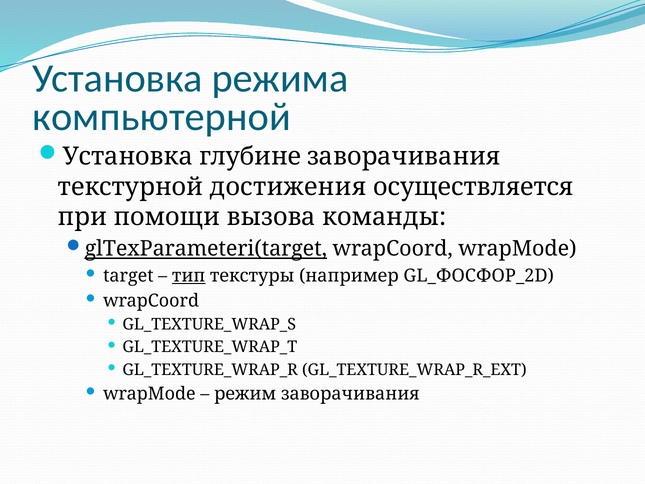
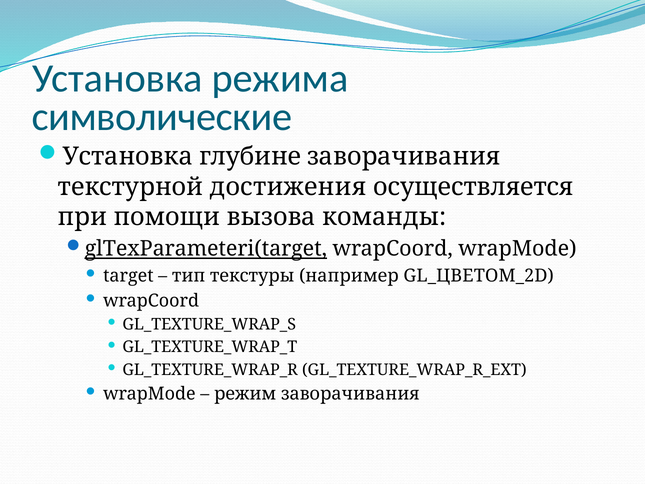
компьютерной: компьютерной -> символические (162, 117)
тип underline: present -> none (189, 276)
GL_ФОСФОР_2D: GL_ФОСФОР_2D -> GL_ЦВЕТОМ_2D (479, 276)
